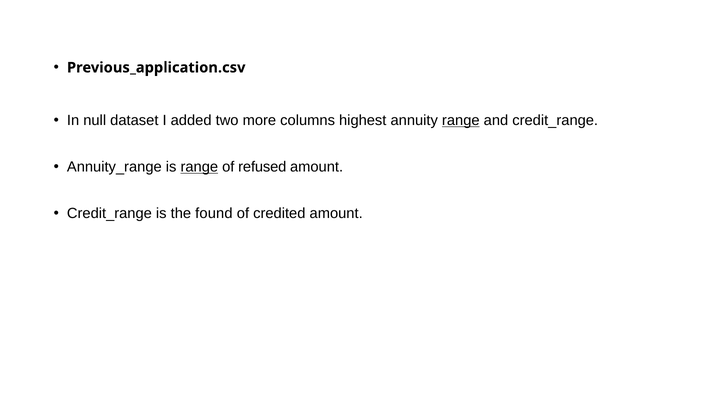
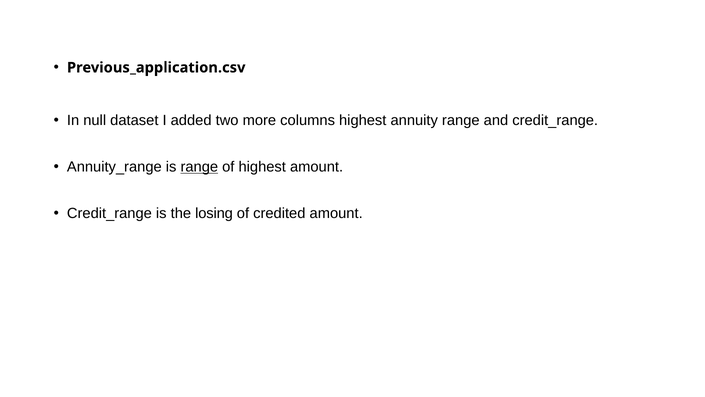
range underline: present -> none (461, 120)
of refused: refused -> highest (262, 167)
found: found -> losing (214, 213)
